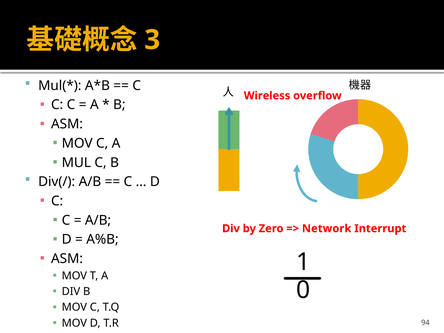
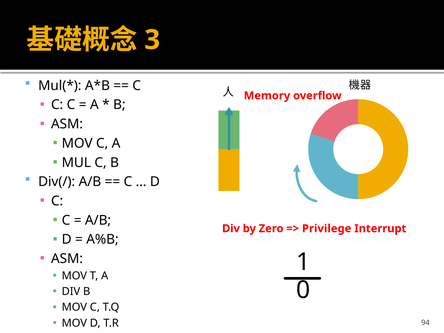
Wireless: Wireless -> Memory (267, 96)
Network: Network -> Privilege (327, 229)
